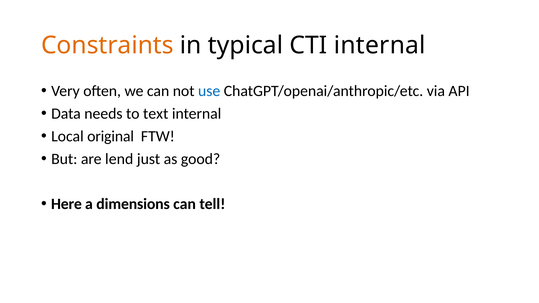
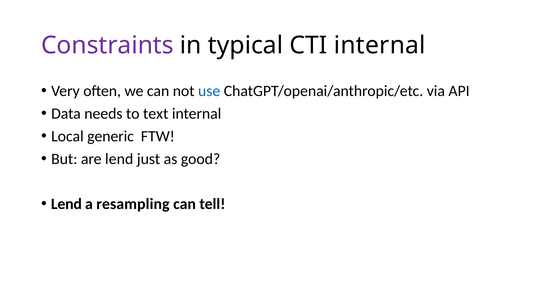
Constraints colour: orange -> purple (107, 45)
original: original -> generic (111, 136)
Here: Here -> Lend (66, 204)
dimensions: dimensions -> resampling (133, 204)
